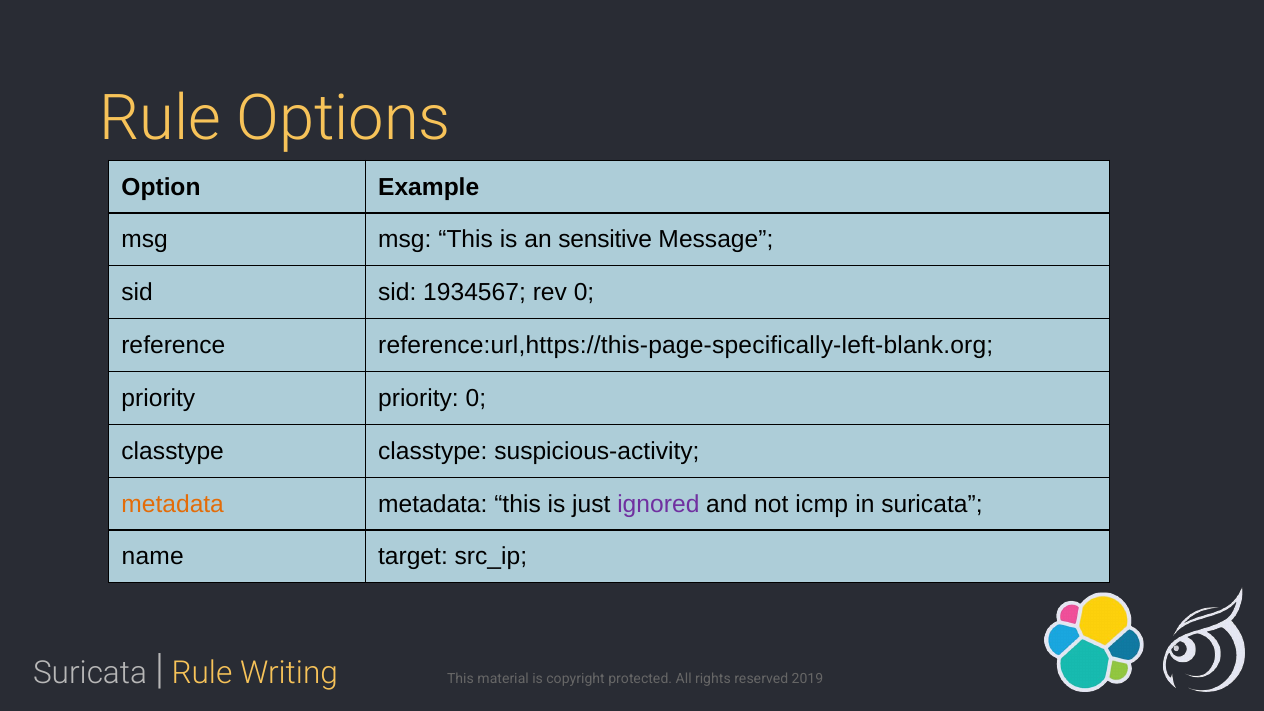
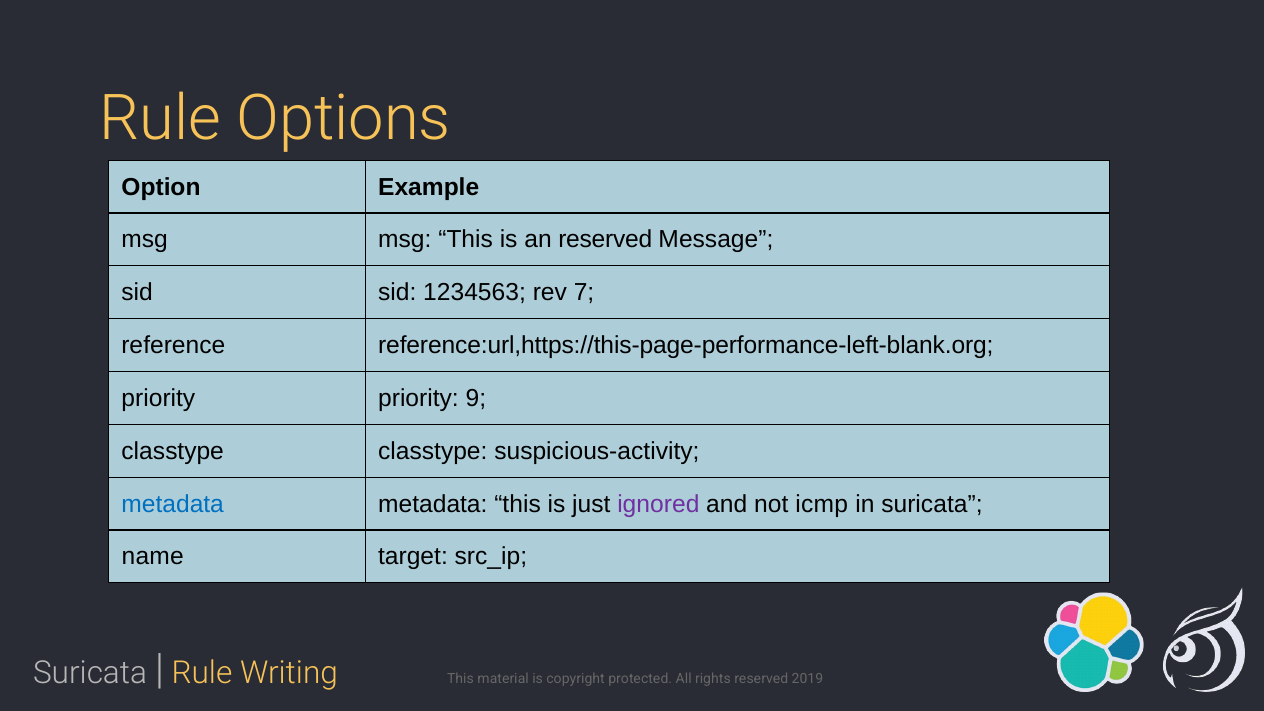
an sensitive: sensitive -> reserved (605, 240)
1934567: 1934567 -> 1234563 (475, 293)
rev 0: 0 -> 7 (584, 293)
reference:url,https://this-page-specifically-left-blank.org: reference:url,https://this-page-specifically-left-blank.org -> reference:url,https://this-page-performance-left-blank.org (686, 345)
priority 0: 0 -> 9 (476, 398)
metadata colour: orange -> blue (173, 504)
